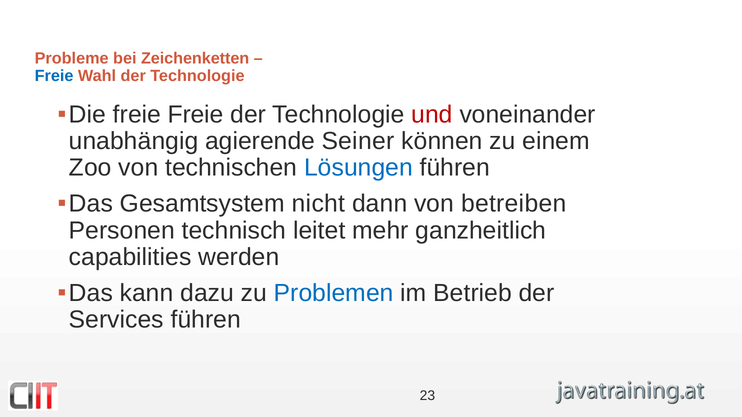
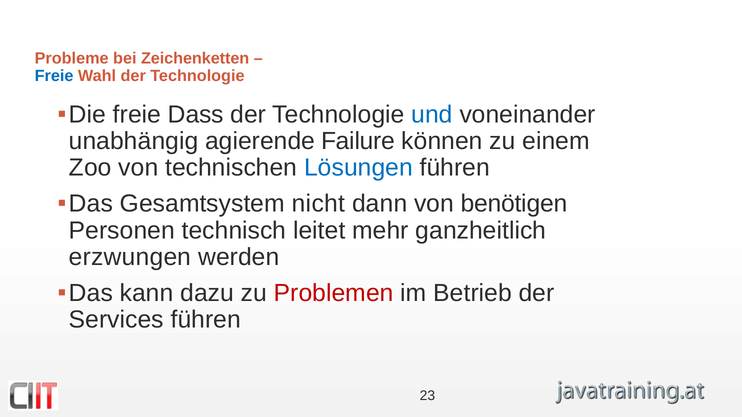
freie Freie: Freie -> Dass (196, 114)
und colour: red -> blue (432, 114)
Seiner: Seiner -> Failure (358, 141)
betreiben: betreiben -> benötigen (514, 204)
capabilities: capabilities -> erzwungen (130, 257)
Problemen colour: blue -> red (334, 293)
